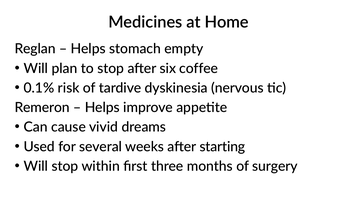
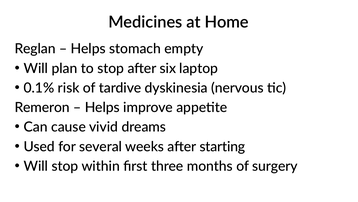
coffee: coffee -> laptop (199, 68)
